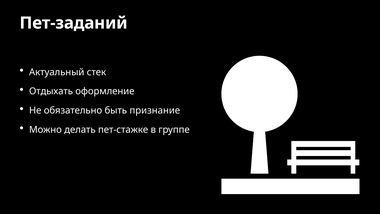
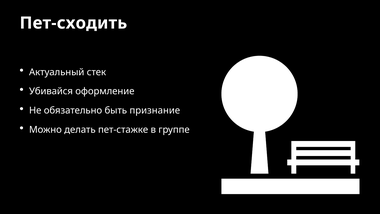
Пет-заданий: Пет-заданий -> Пет-сходить (73, 23)
Отдыхать: Отдыхать -> Убивайся (51, 91)
